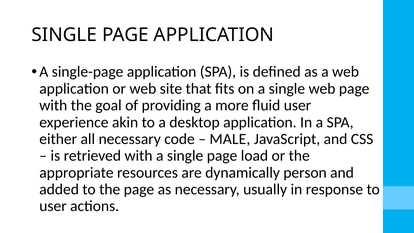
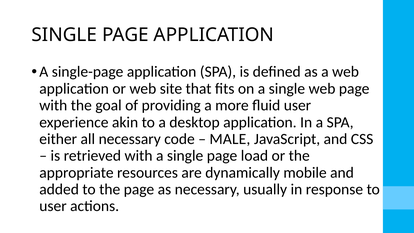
person: person -> mobile (305, 172)
